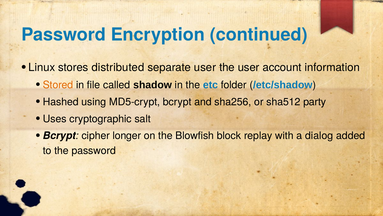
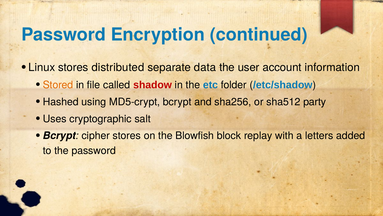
separate user: user -> data (205, 67)
shadow colour: black -> red (153, 85)
cipher longer: longer -> stores (127, 135)
dialog: dialog -> letters (319, 135)
